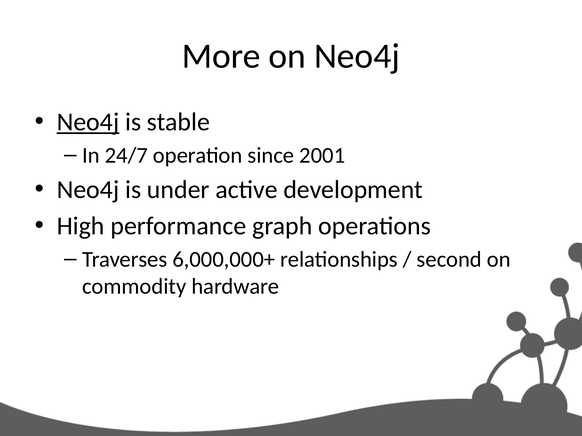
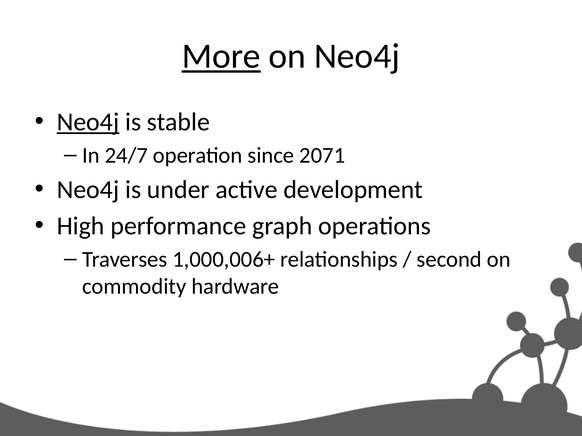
More underline: none -> present (221, 56)
2001: 2001 -> 2071 (322, 155)
6,000,000+: 6,000,000+ -> 1,000,006+ (224, 260)
